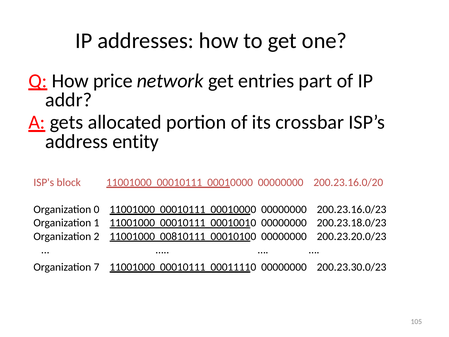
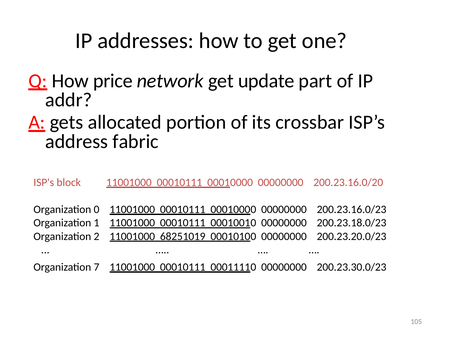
entries: entries -> update (266, 81)
entity: entity -> fabric (136, 141)
00810111: 00810111 -> 68251019 (183, 236)
